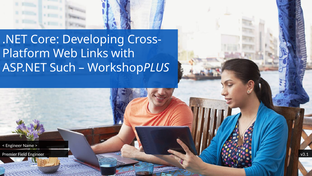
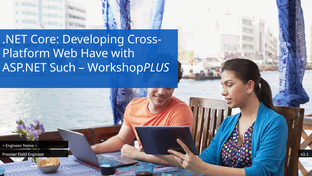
Links: Links -> Have (94, 53)
